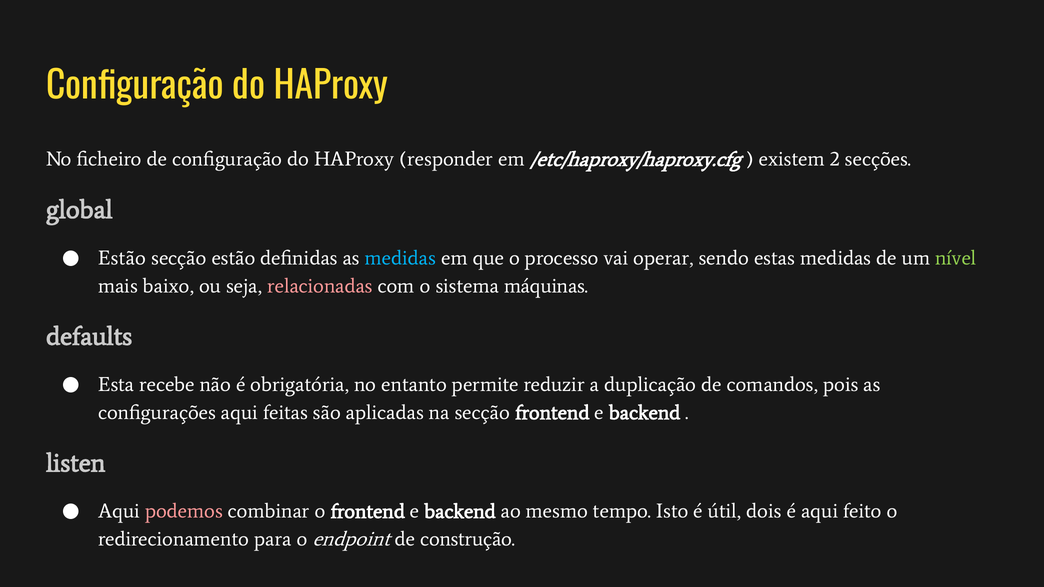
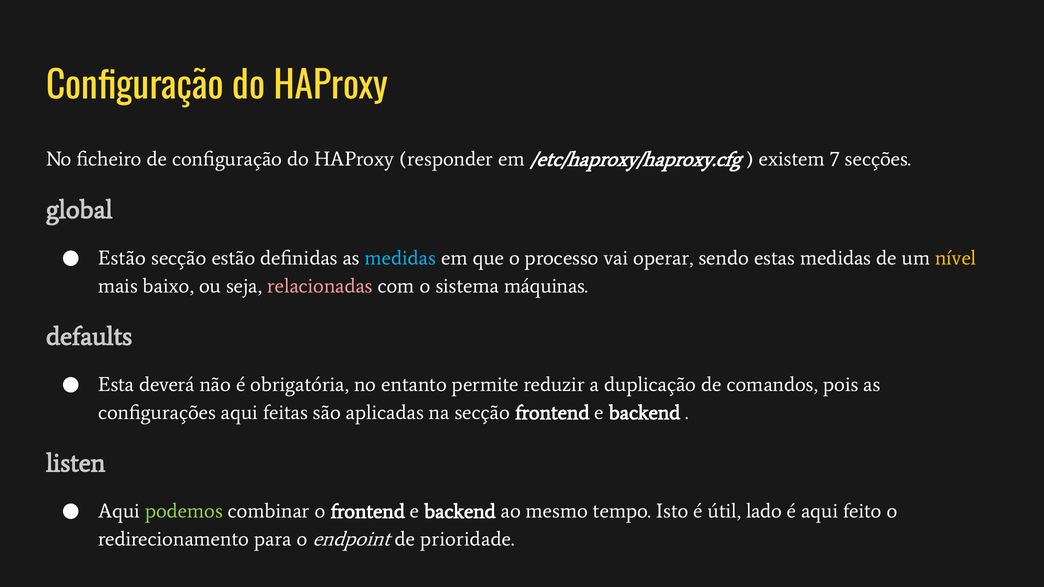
2: 2 -> 7 (835, 159)
nível colour: light green -> yellow (956, 258)
recebe: recebe -> deverá (167, 385)
podemos colour: pink -> light green (184, 512)
dois: dois -> lado (764, 512)
construção: construção -> prioridade (468, 540)
